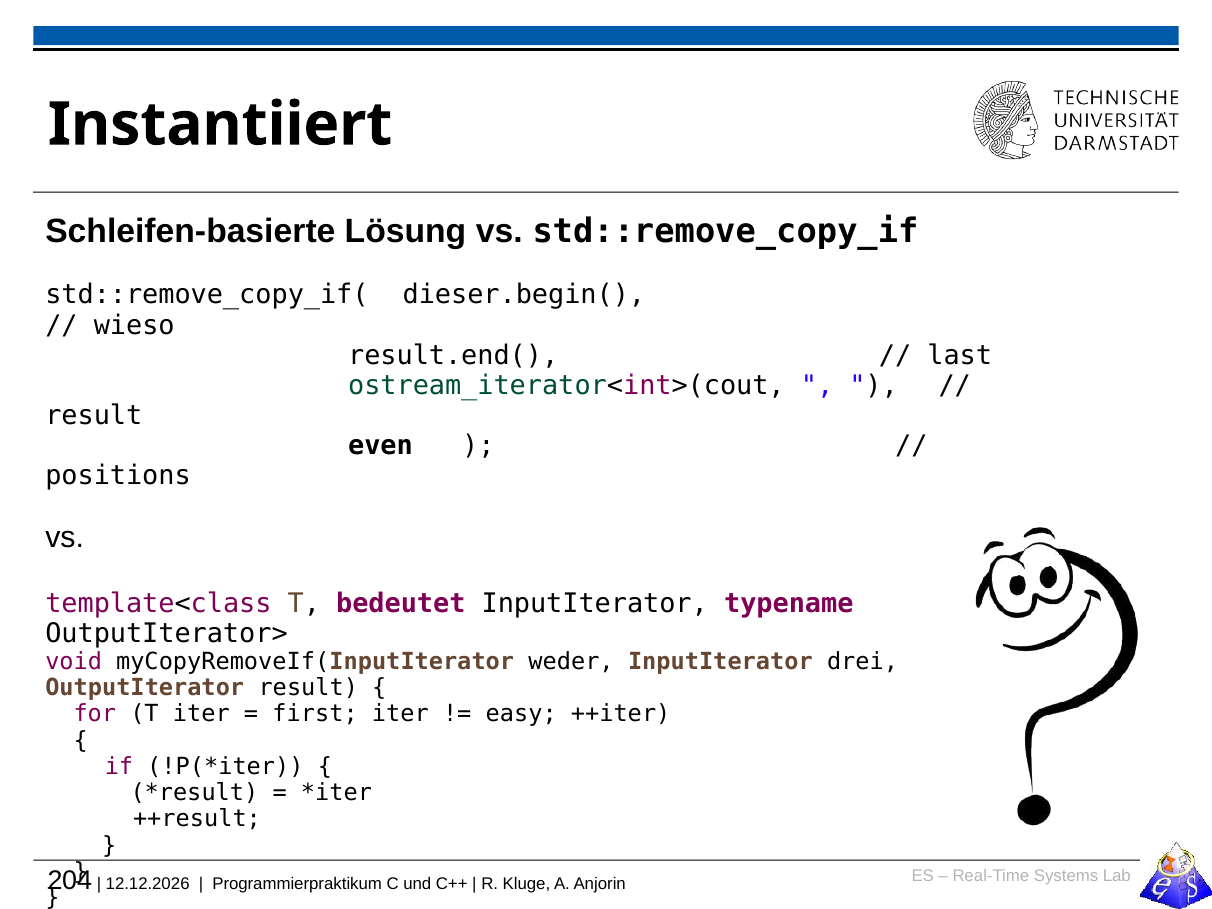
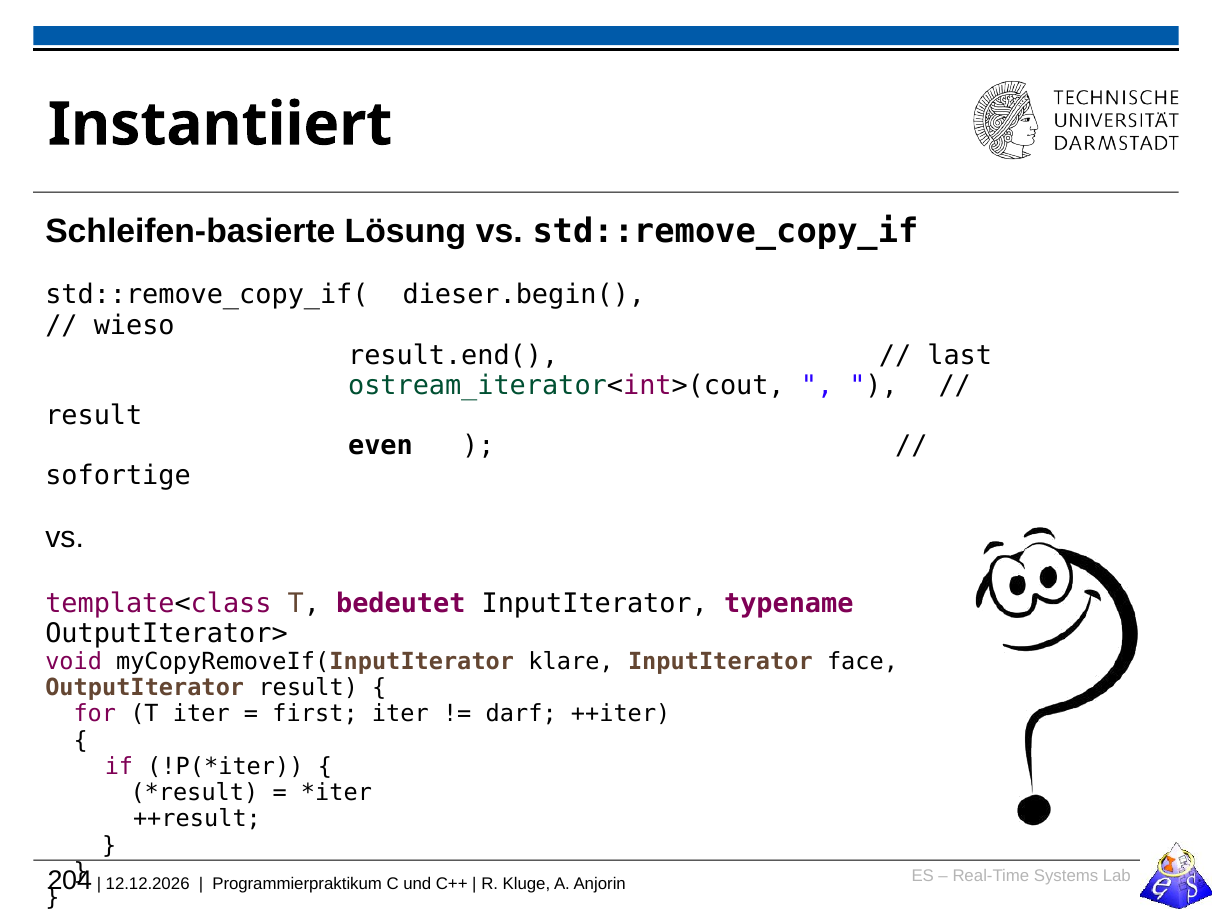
positions: positions -> sofortige (118, 475)
weder: weder -> klare (571, 661)
drei: drei -> face (863, 661)
easy: easy -> darf (521, 714)
